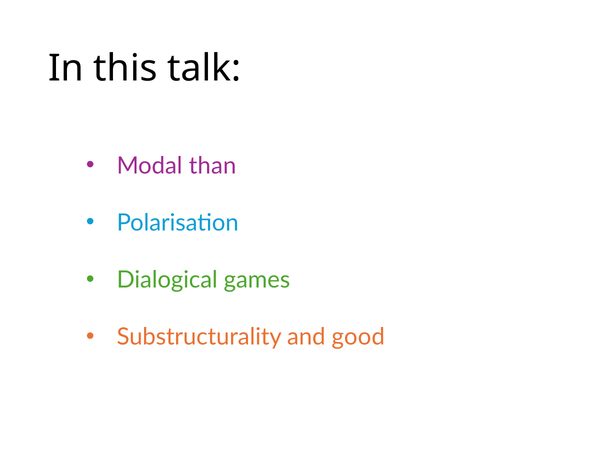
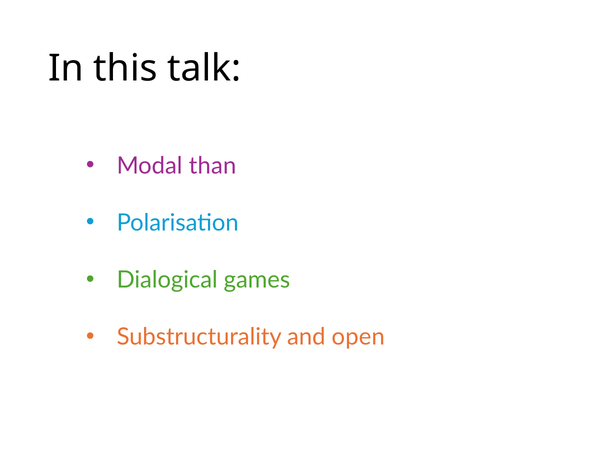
good: good -> open (358, 337)
